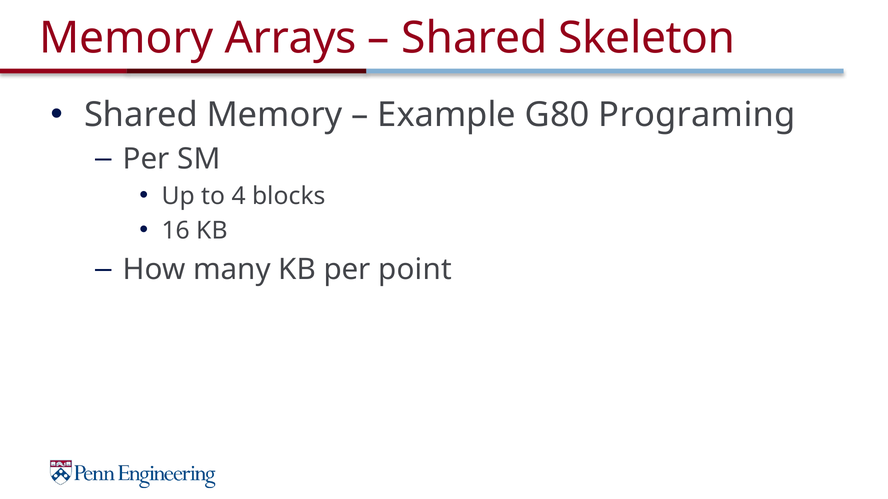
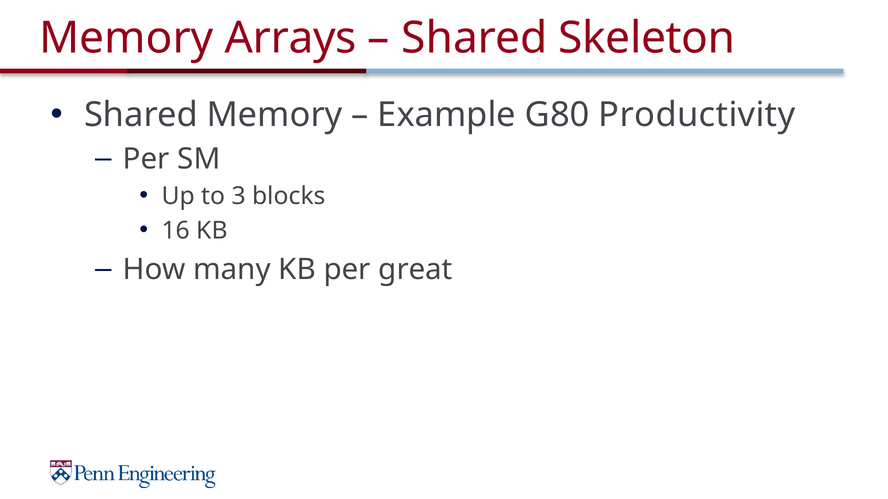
Programing: Programing -> Productivity (697, 115)
4: 4 -> 3 (239, 196)
point: point -> great (415, 270)
